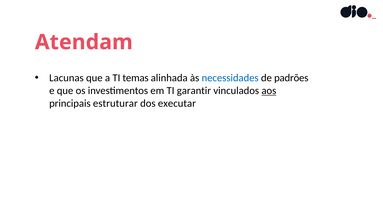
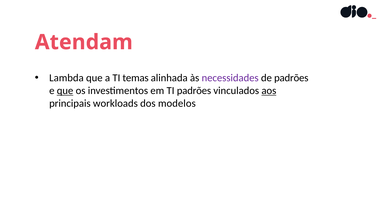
Lacunas: Lacunas -> Lambda (66, 78)
necessidades colour: blue -> purple (230, 78)
que underline: none -> present (65, 90)
TI garantir: garantir -> padrões (194, 90)
estruturar: estruturar -> workloads (115, 103)
executar: executar -> modelos (177, 103)
